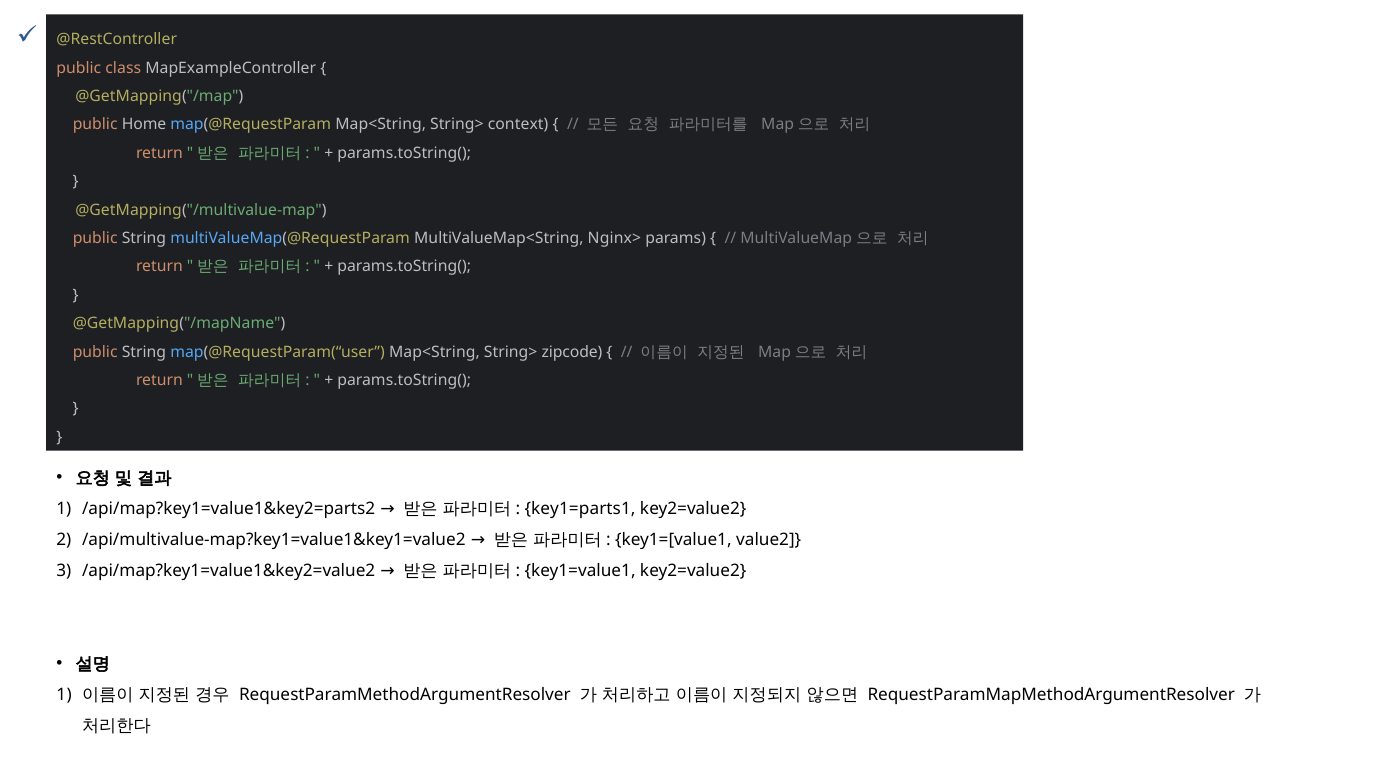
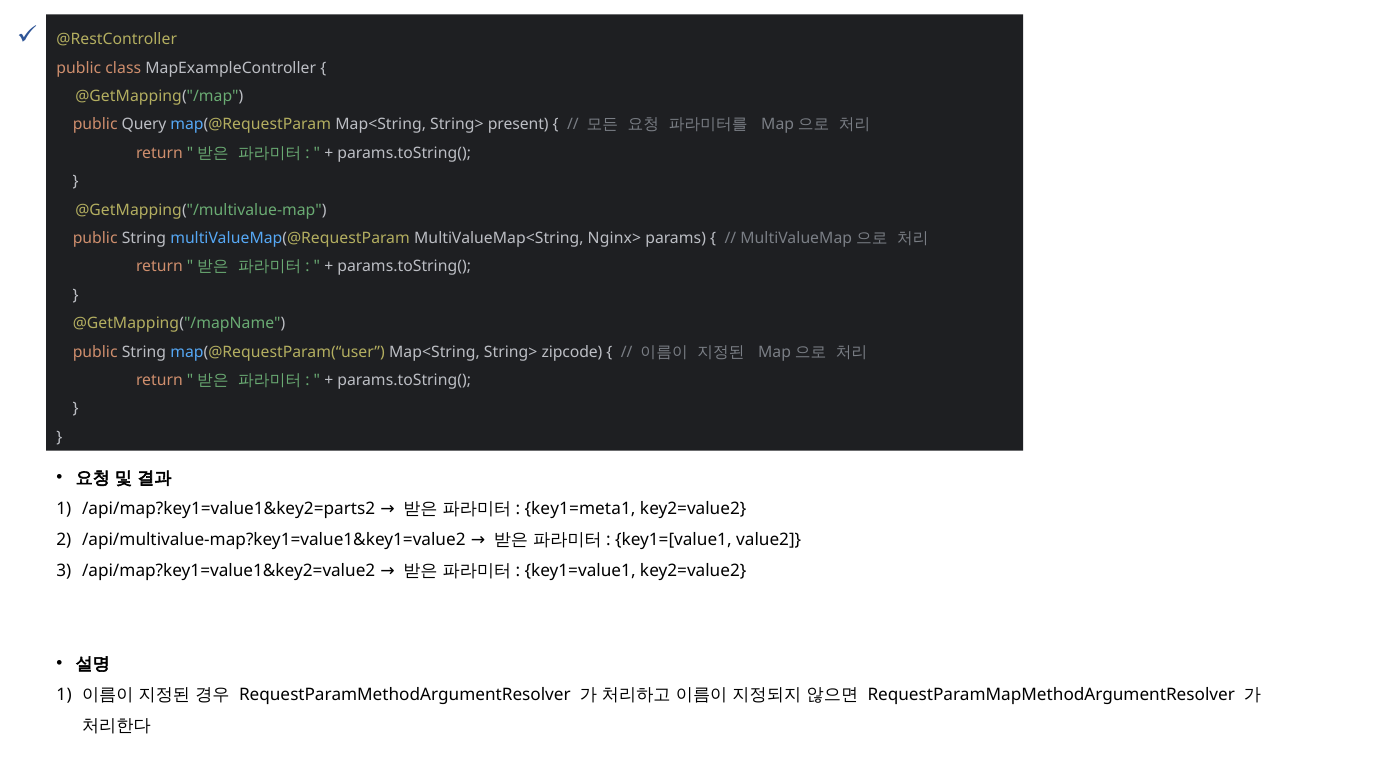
Home: Home -> Query (144, 125)
context: context -> present (518, 125)
key1=parts1: key1=parts1 -> key1=meta1 (580, 509)
